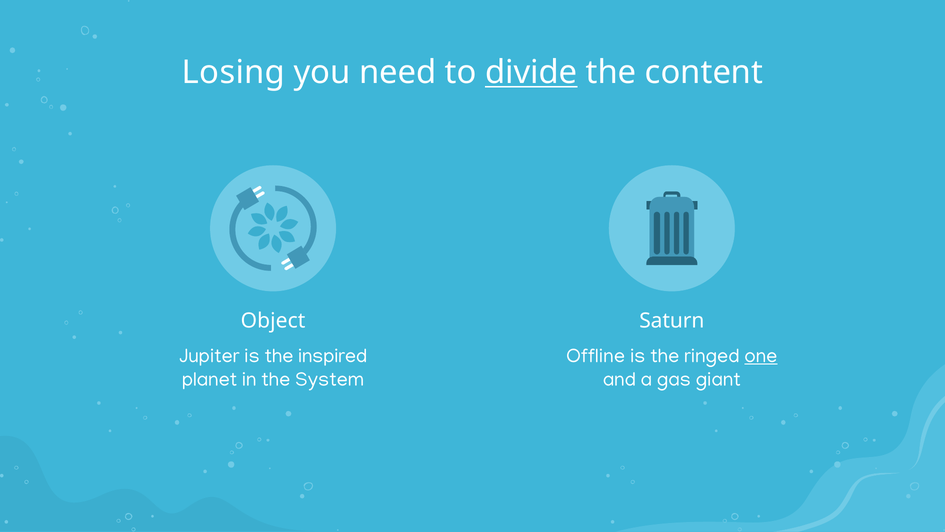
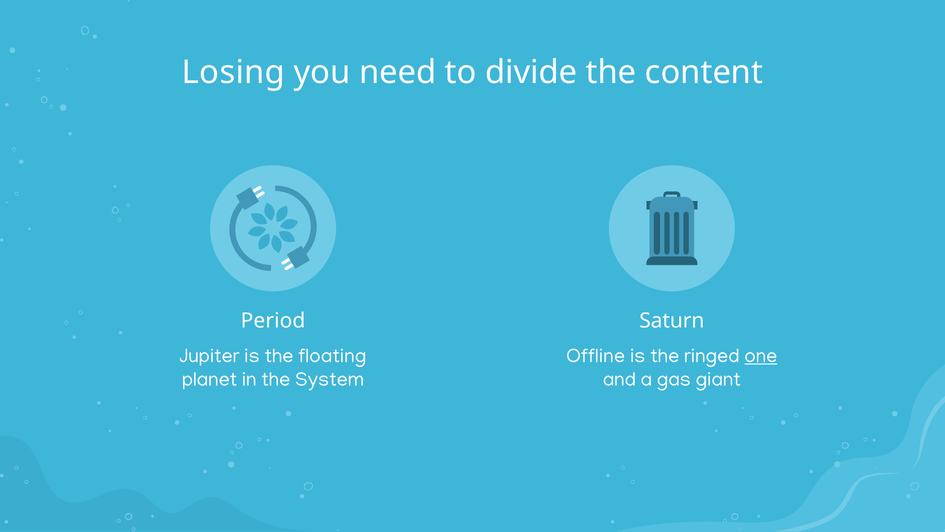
divide underline: present -> none (531, 73)
Object: Object -> Period (273, 321)
inspired: inspired -> floating (332, 355)
